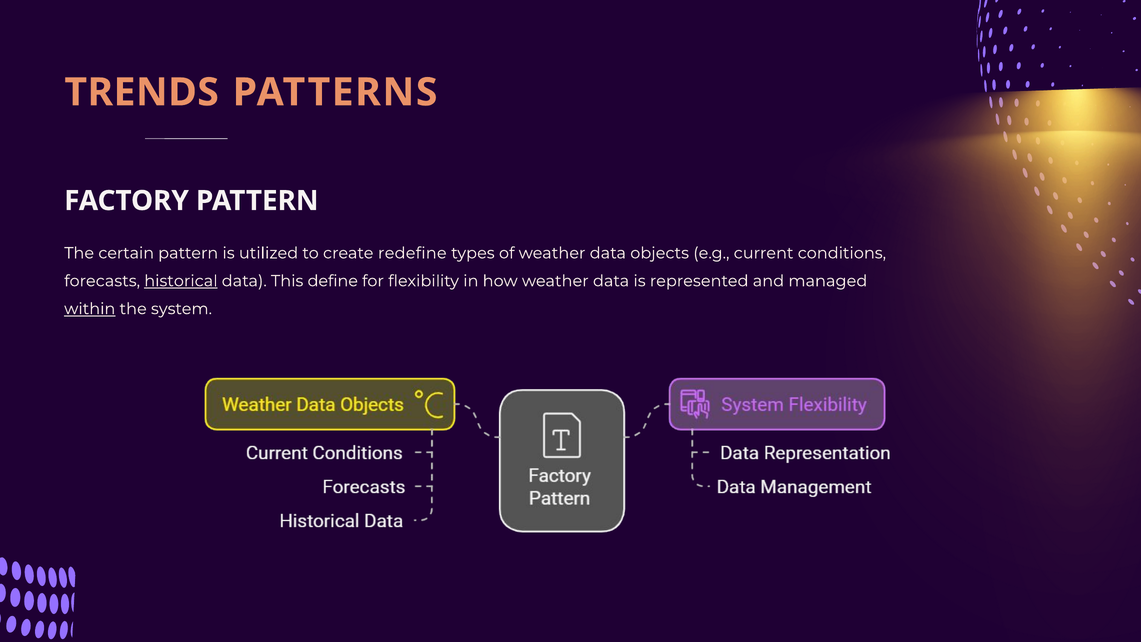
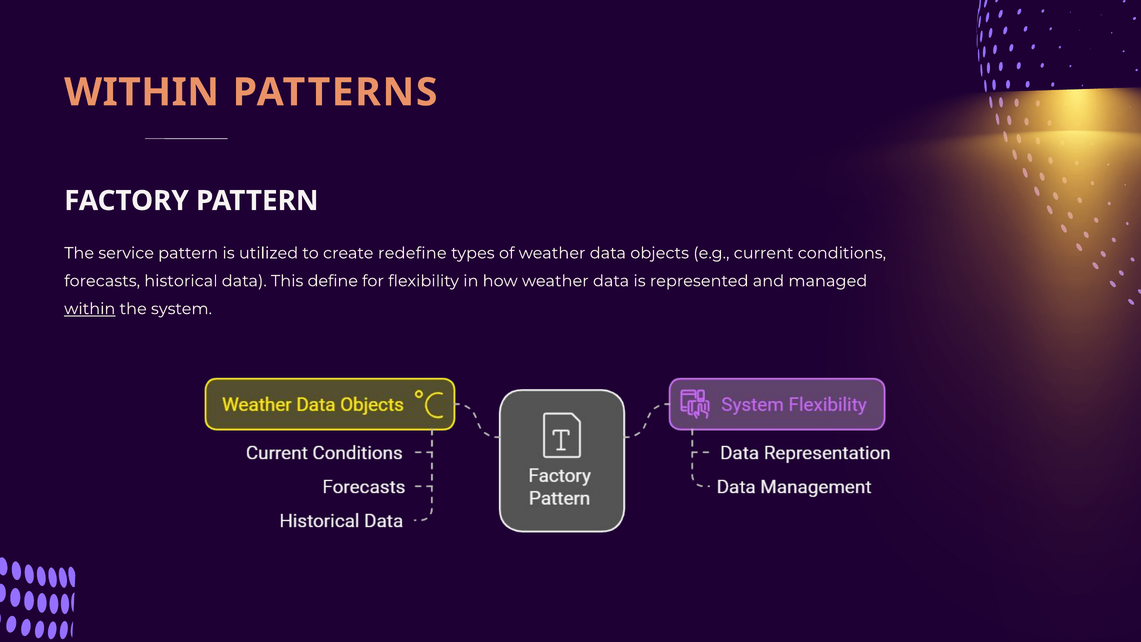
TRENDS: TRENDS -> WITHIN (142, 92)
certain: certain -> service (126, 253)
historical underline: present -> none (181, 281)
